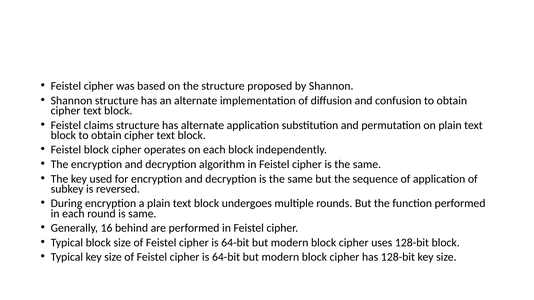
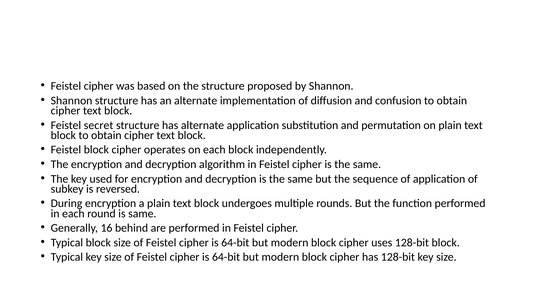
claims: claims -> secret (99, 125)
